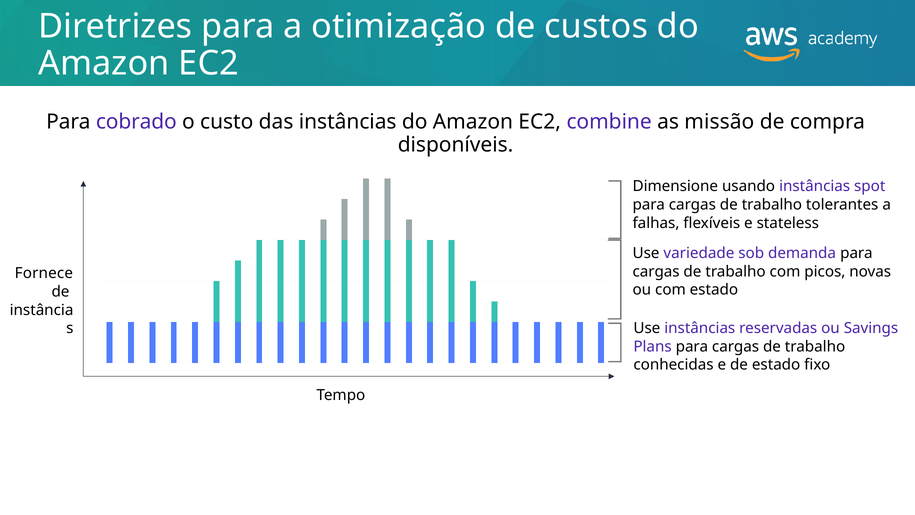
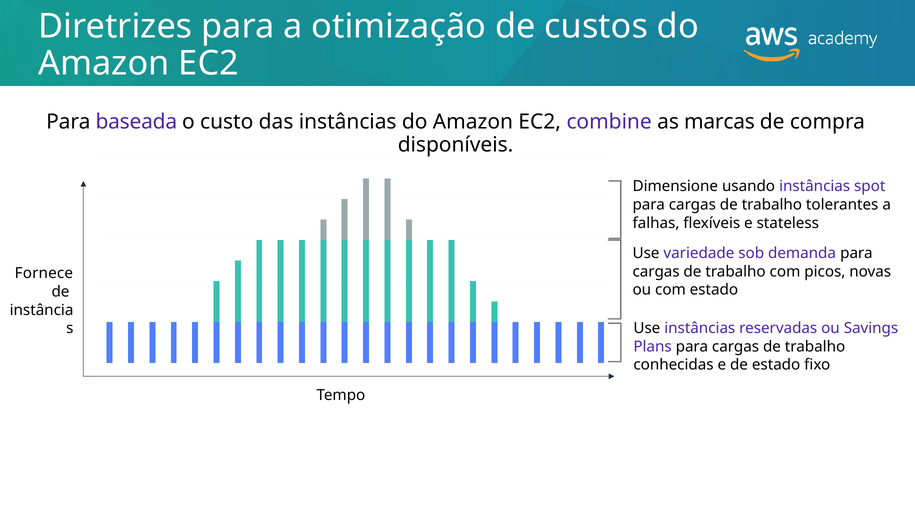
cobrado: cobrado -> baseada (136, 122)
missão: missão -> marcas (719, 122)
